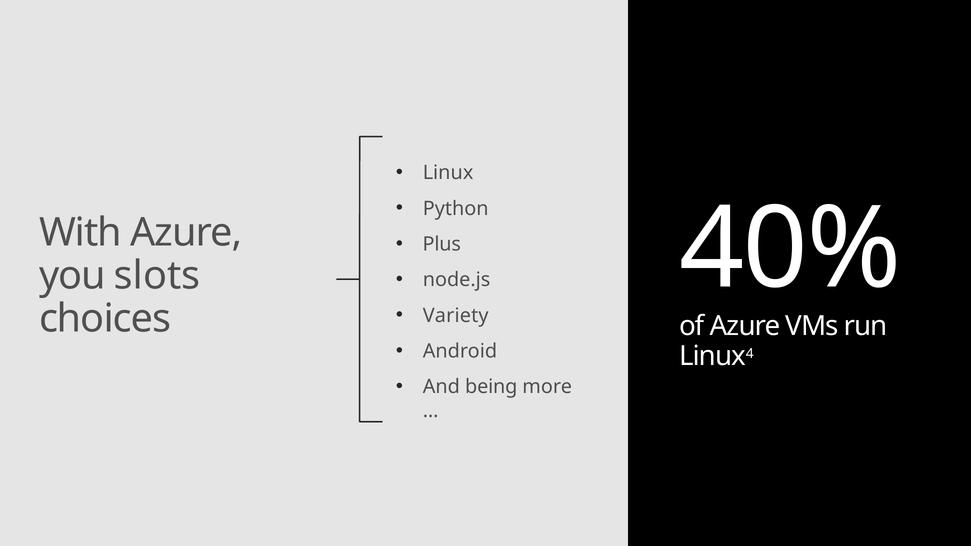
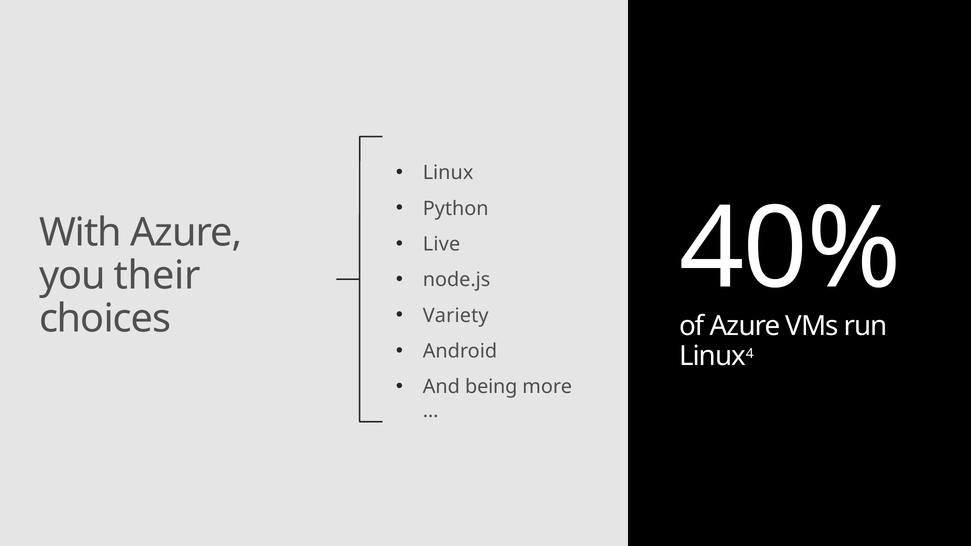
Plus: Plus -> Live (442, 244)
slots: slots -> their (157, 276)
